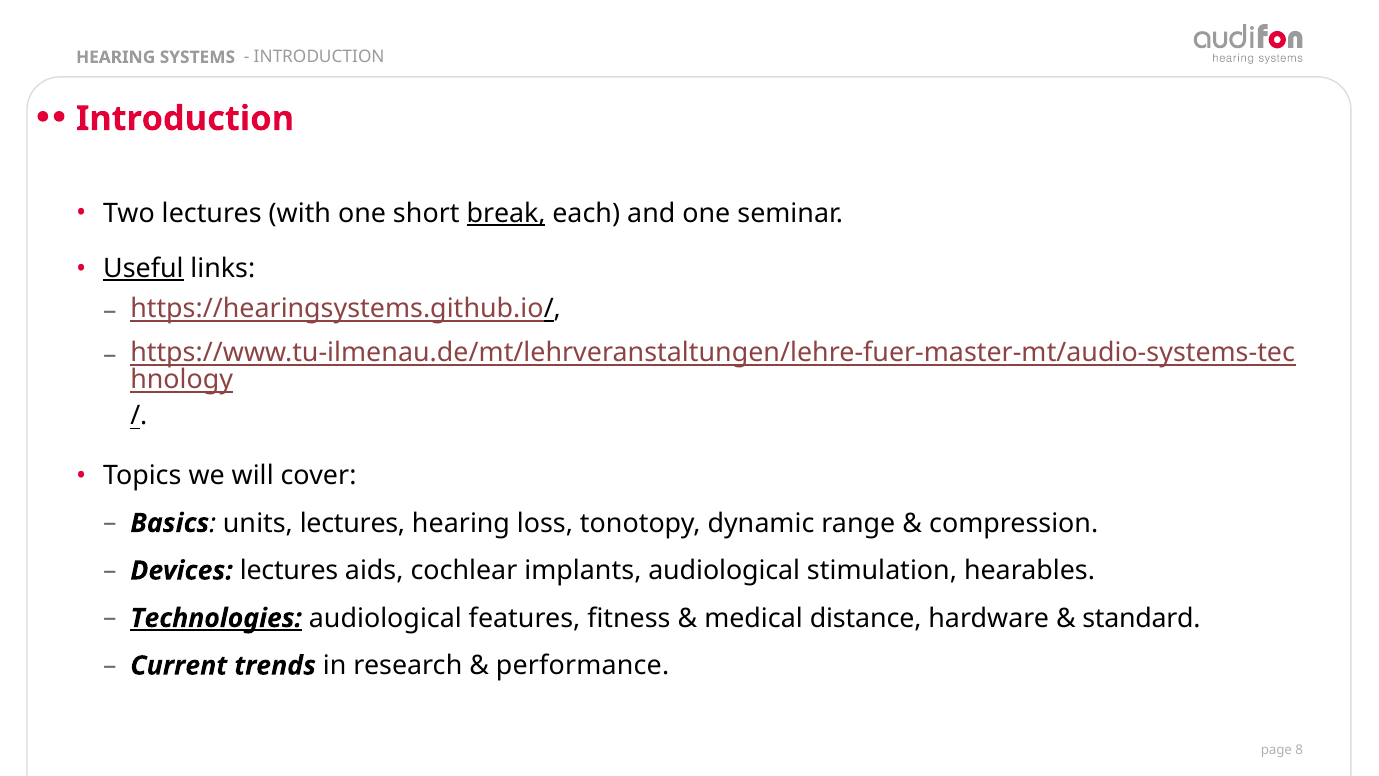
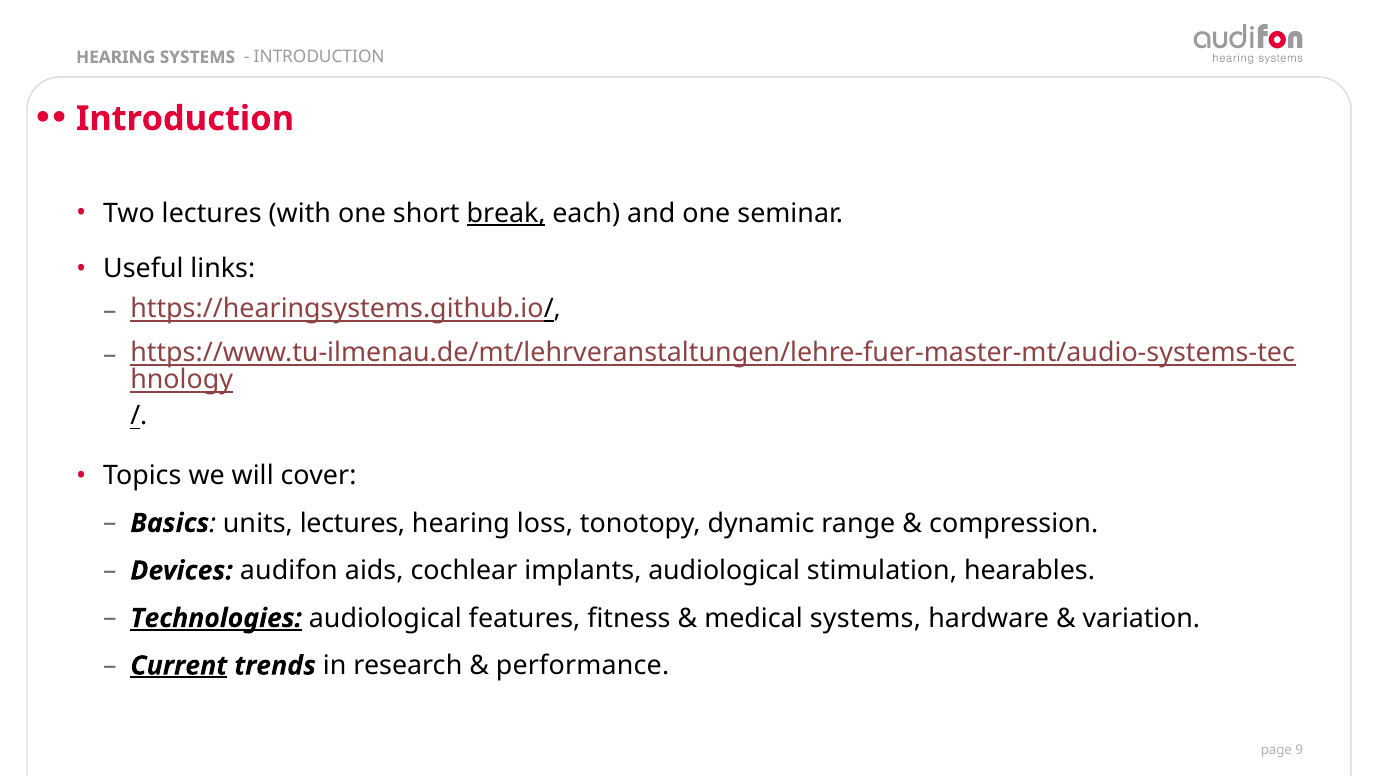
Useful underline: present -> none (143, 269)
Devices lectures: lectures -> audifon (289, 570)
medical distance: distance -> systems (865, 618)
standard: standard -> variation (1141, 618)
Current underline: none -> present (179, 666)
8: 8 -> 9 (1299, 750)
